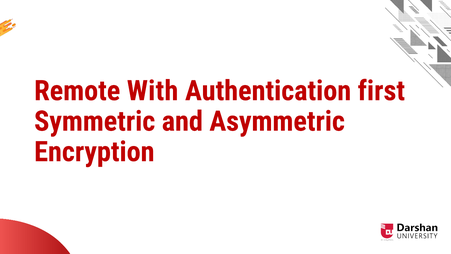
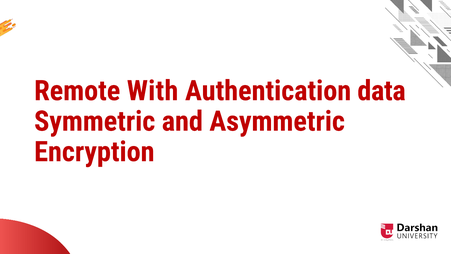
first: first -> data (382, 91)
